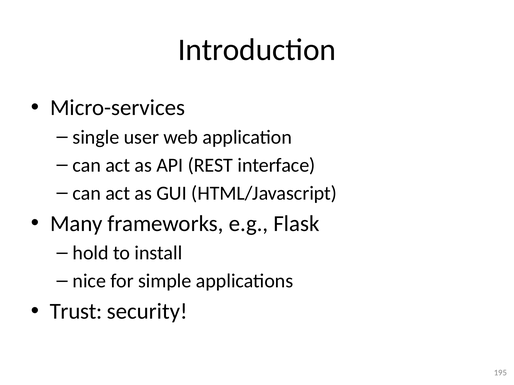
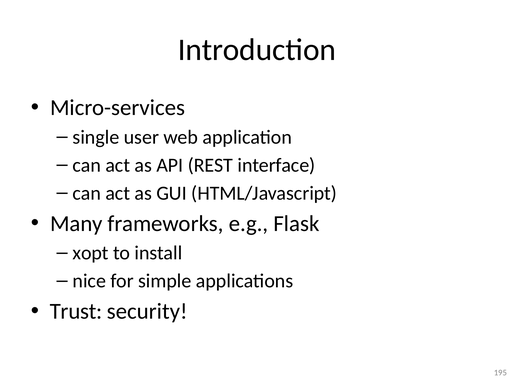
hold: hold -> xopt (91, 253)
